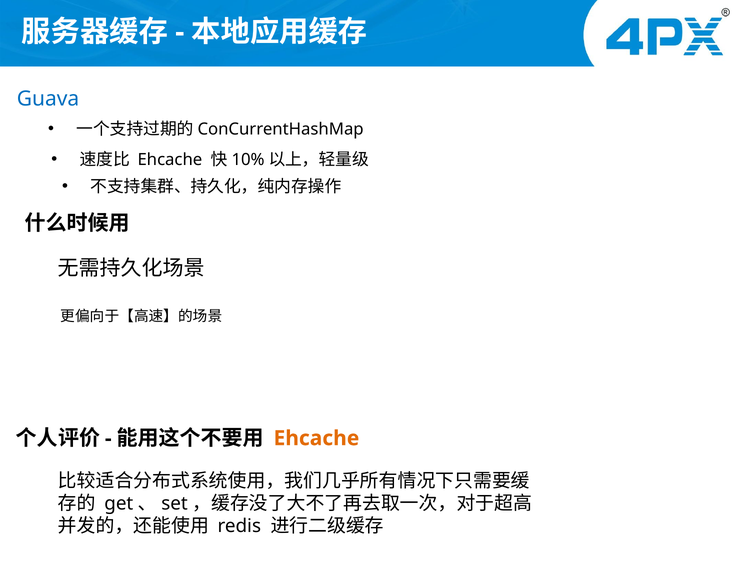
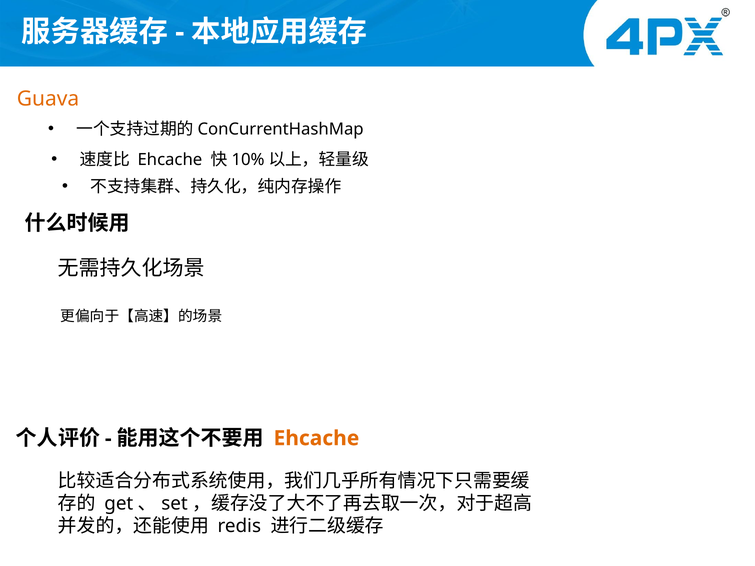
Guava colour: blue -> orange (48, 99)
